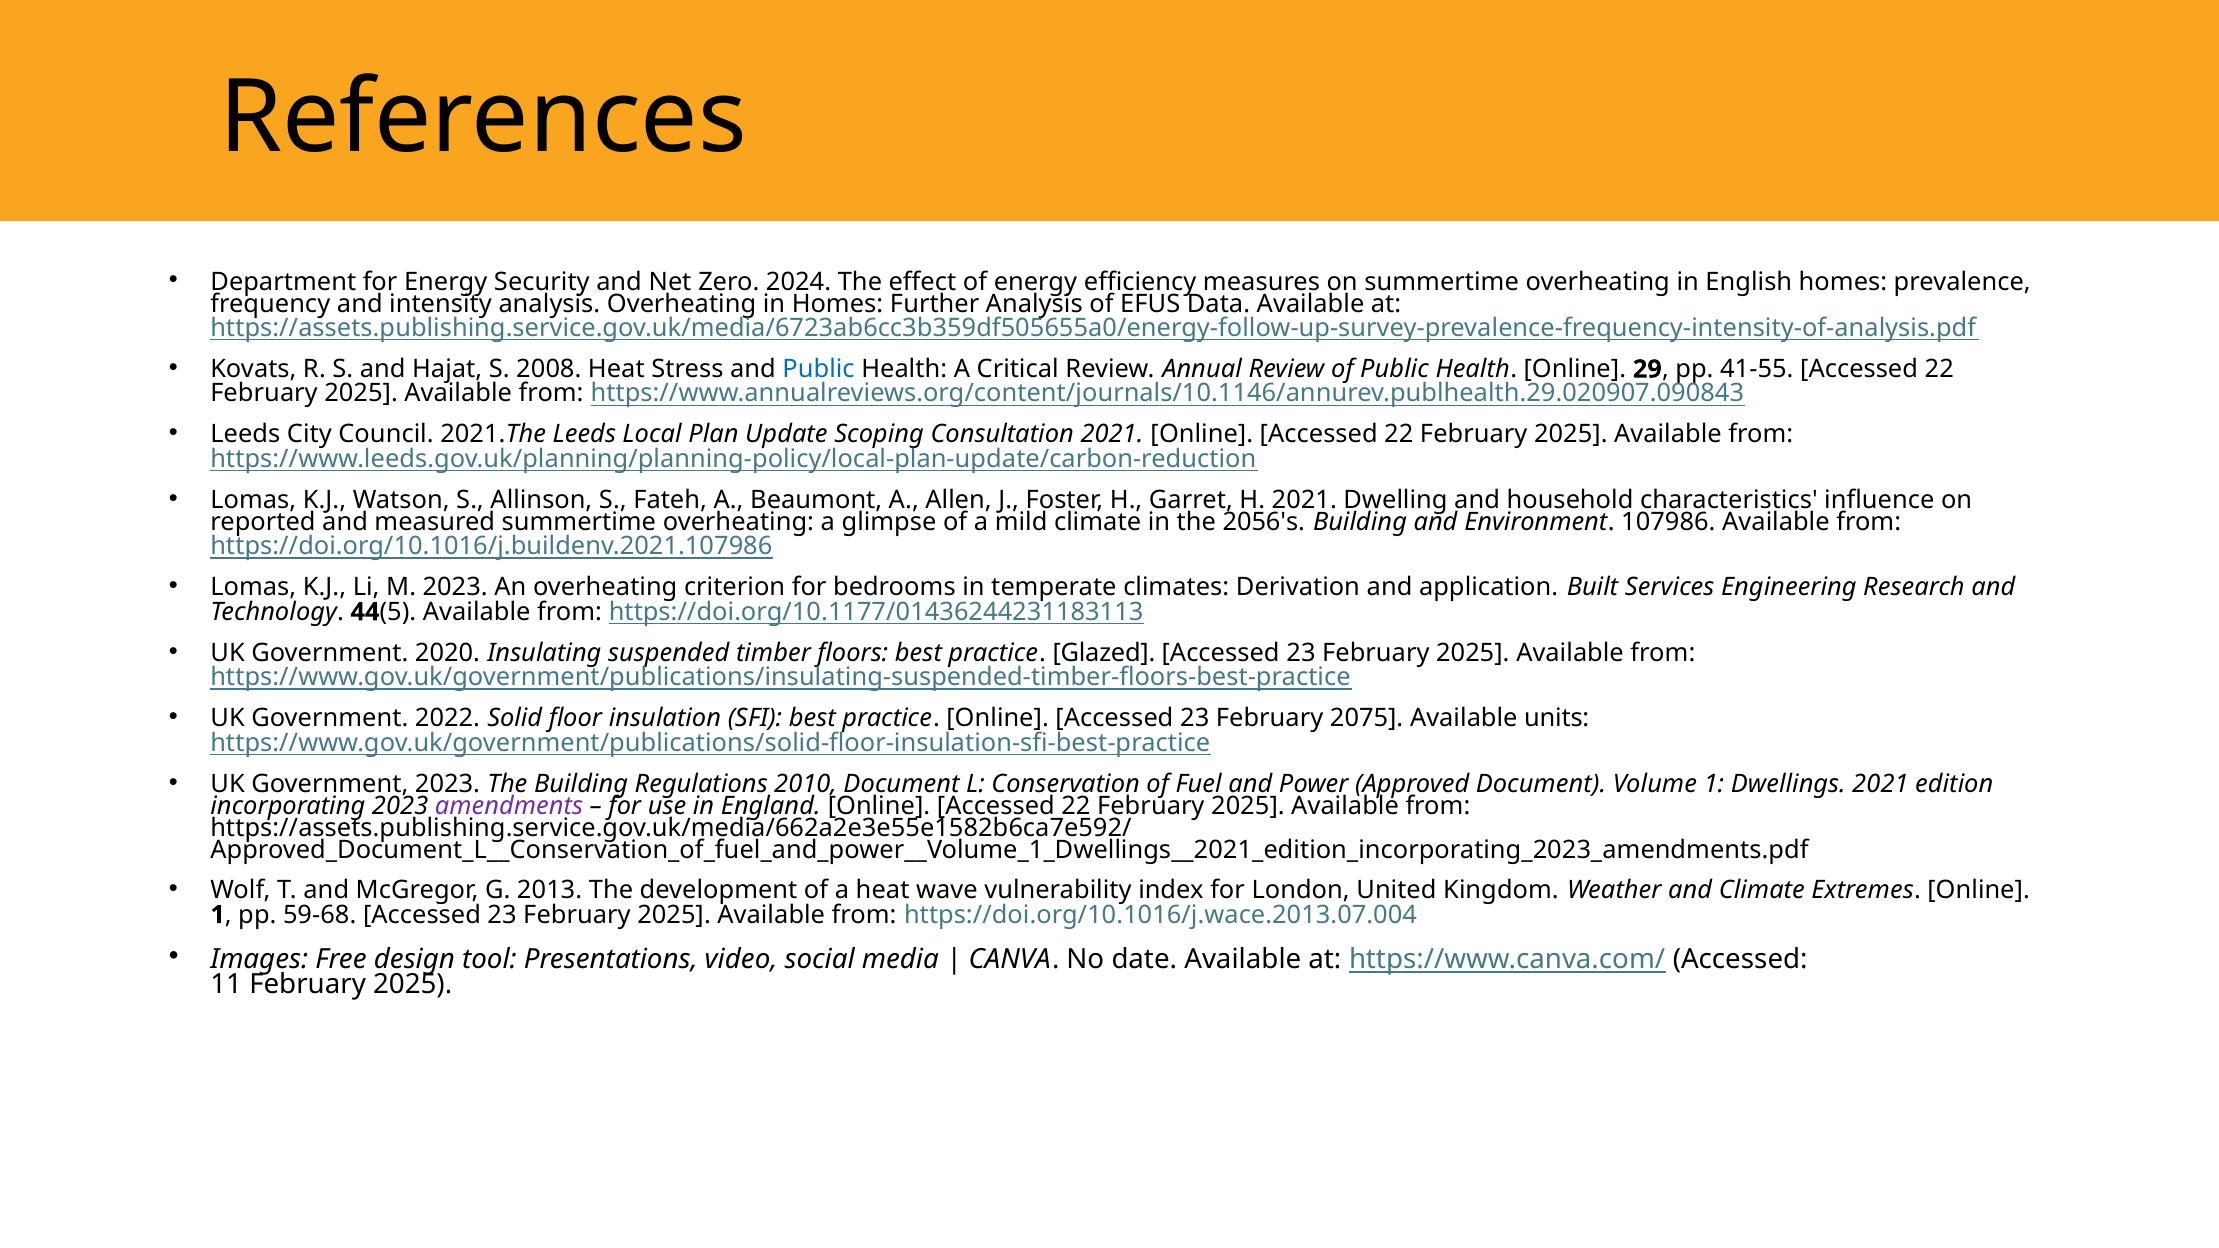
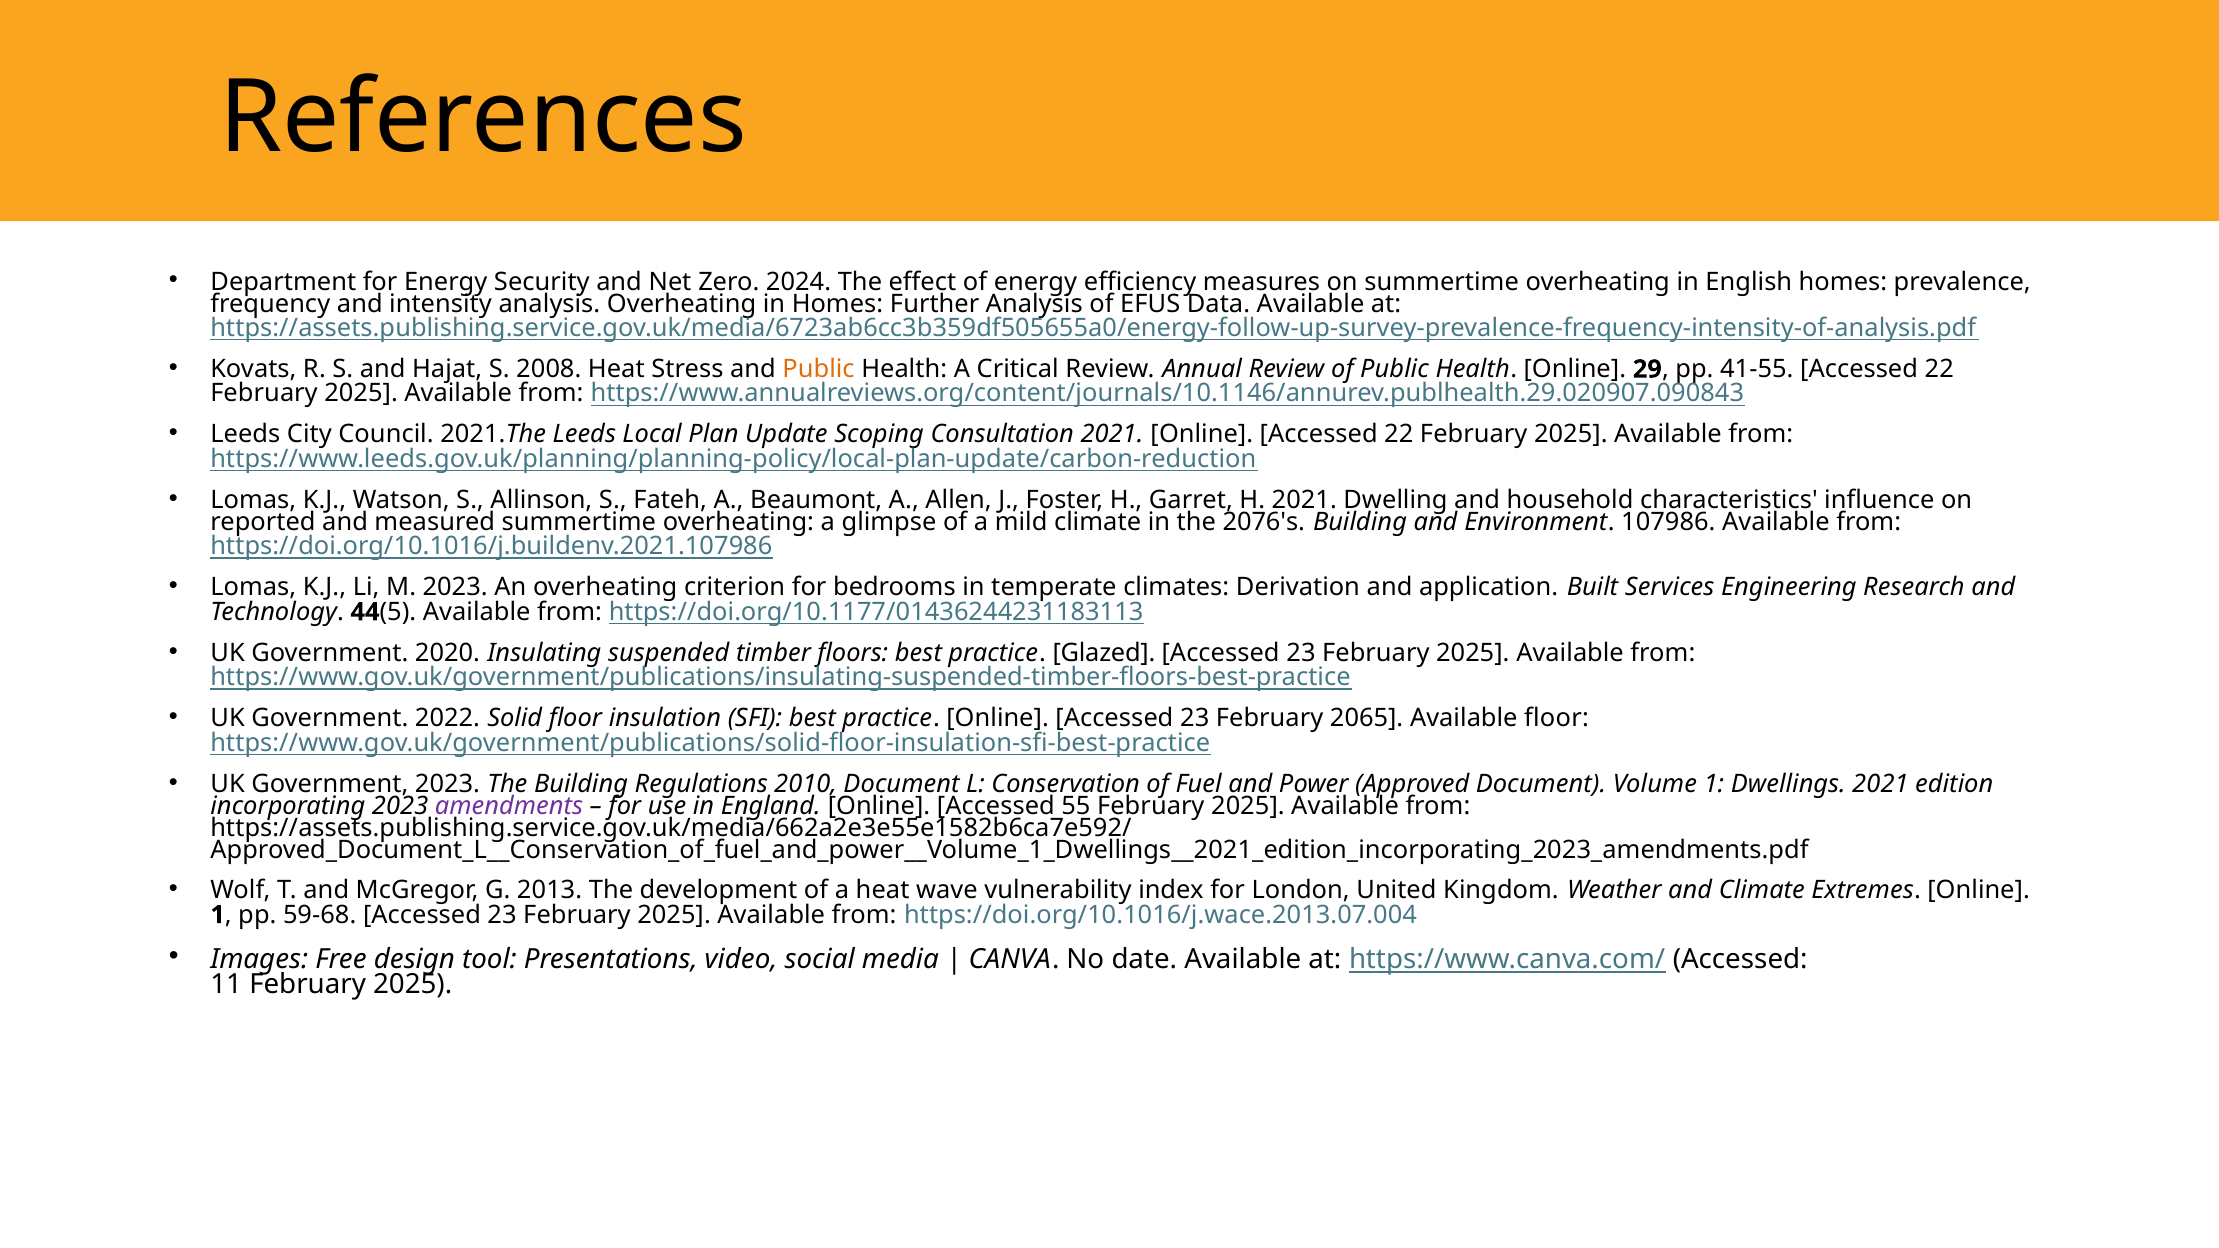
Public colour: blue -> orange (819, 369)
2056's: 2056's -> 2076's (1264, 522)
2075: 2075 -> 2065 (1367, 719)
Available units: units -> floor (1556, 719)
England Online Accessed 22: 22 -> 55 (1076, 806)
